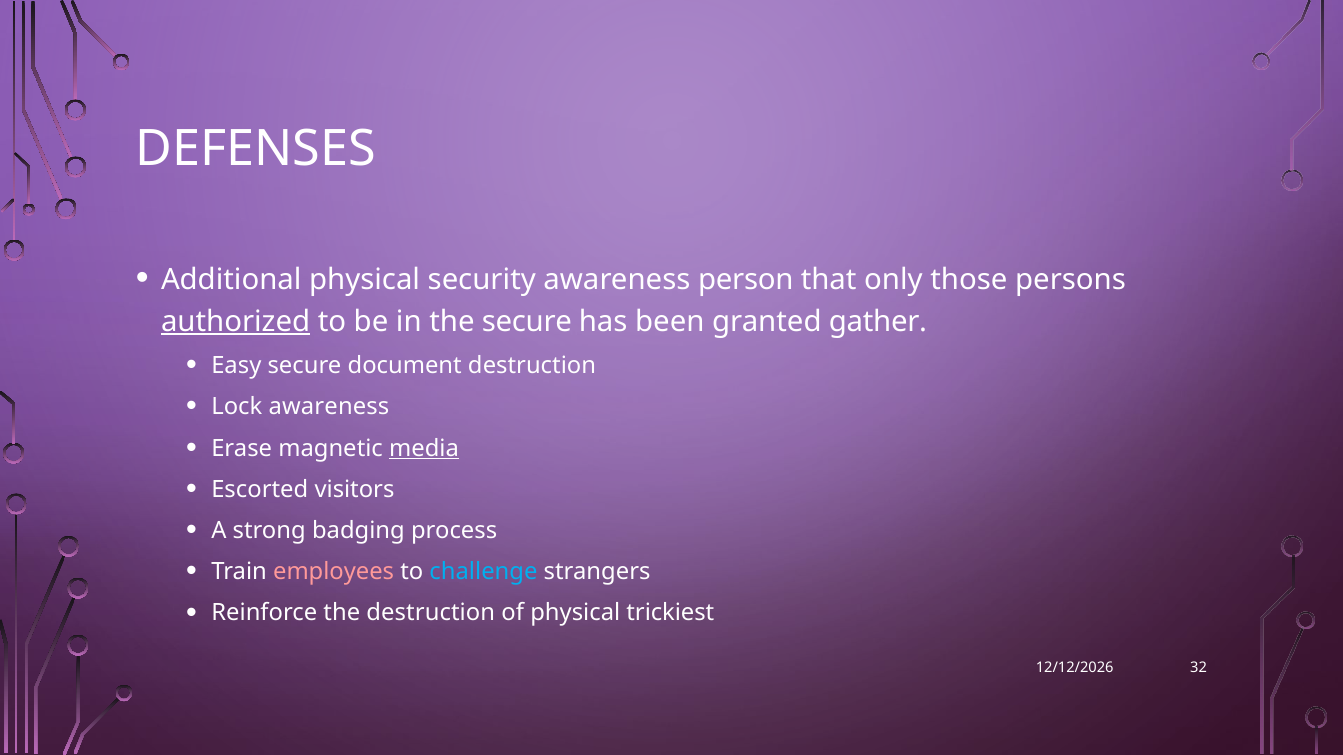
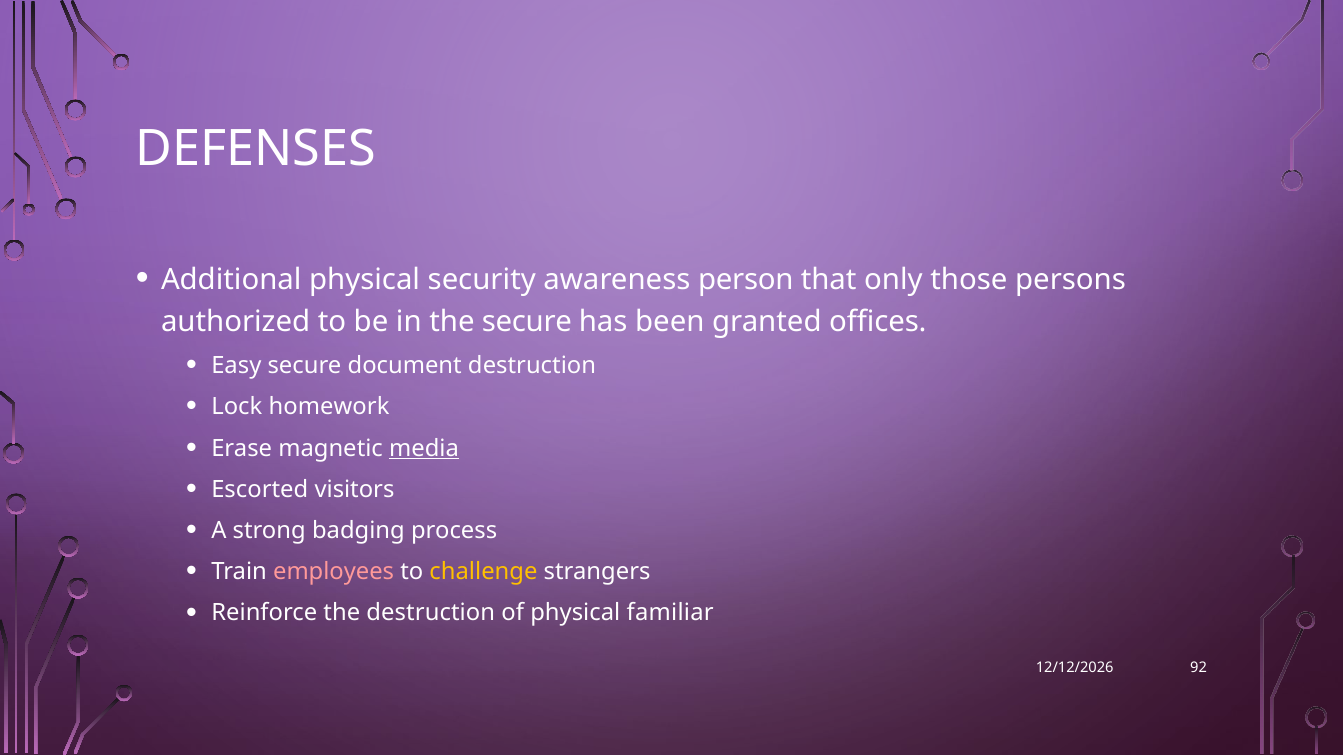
authorized underline: present -> none (236, 322)
gather: gather -> offices (878, 322)
Lock awareness: awareness -> homework (329, 407)
challenge colour: light blue -> yellow (483, 572)
trickiest: trickiest -> familiar (670, 613)
32: 32 -> 92 (1199, 668)
